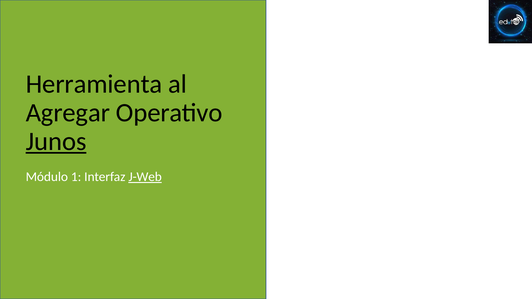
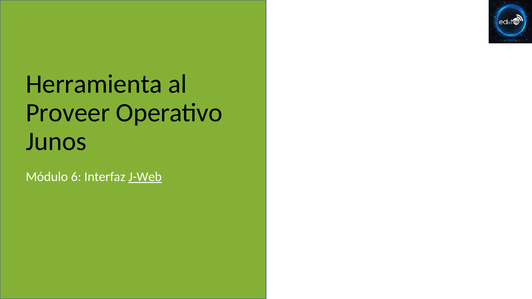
Agregar: Agregar -> Proveer (68, 113)
Junos underline: present -> none (56, 141)
1: 1 -> 6 (76, 177)
